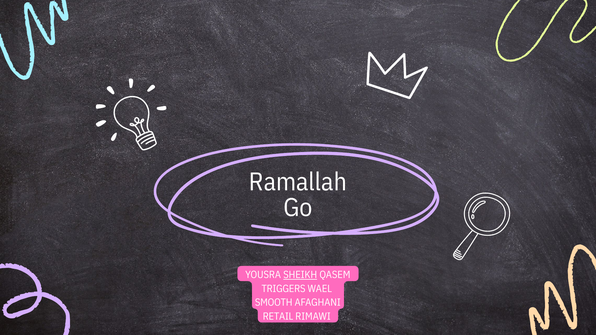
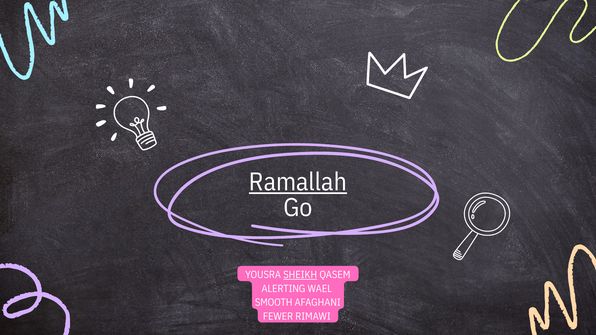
Ramallah underline: none -> present (298, 182)
TRIGGERS: TRIGGERS -> ALERTING (283, 289)
RETAIL: RETAIL -> FEWER (278, 317)
